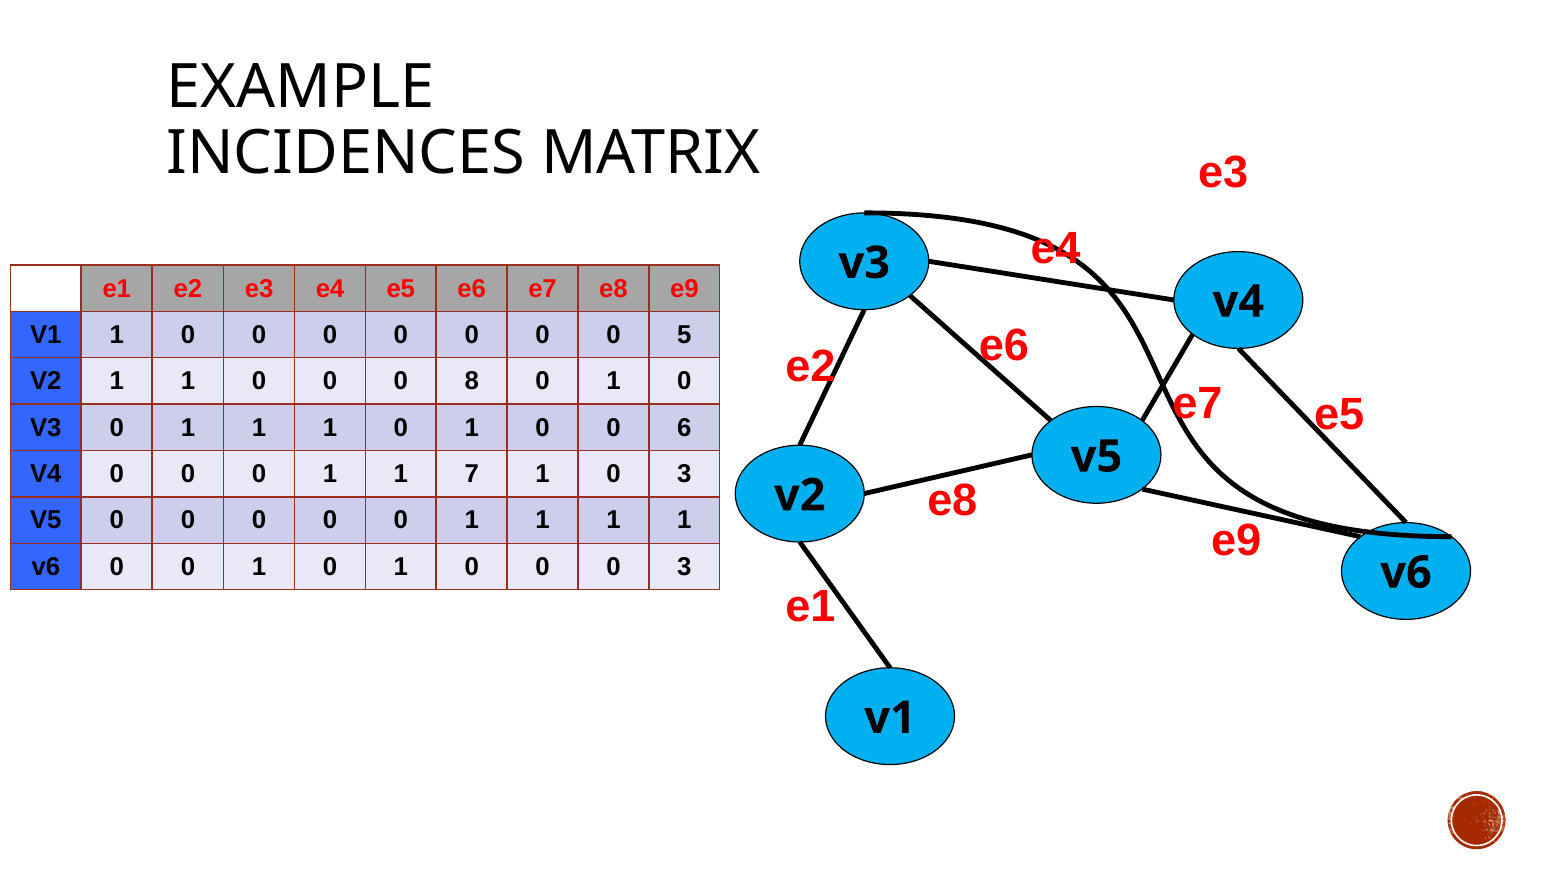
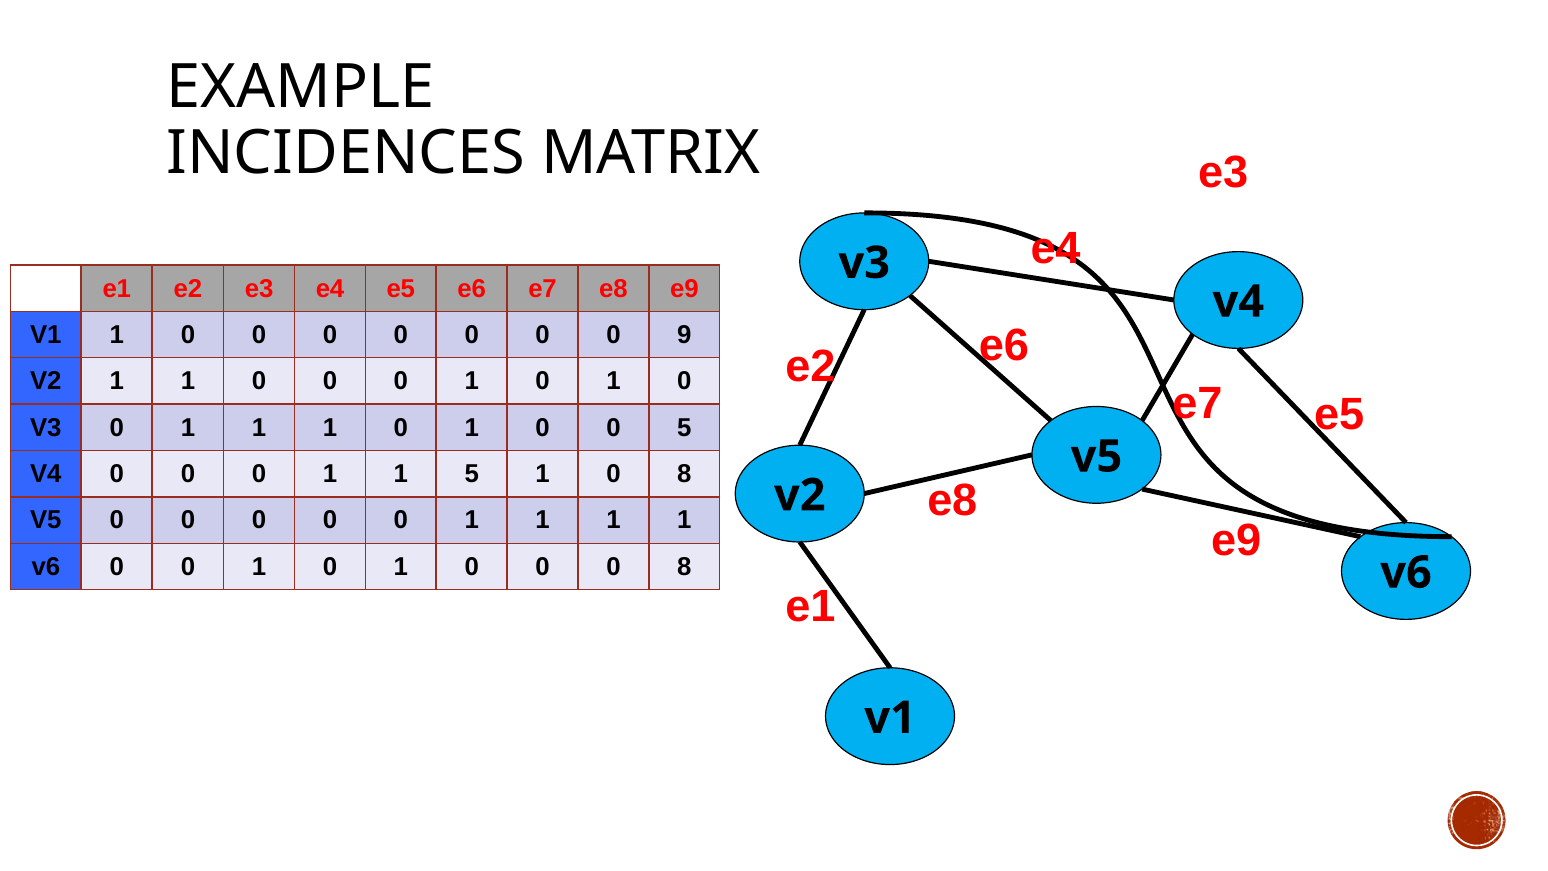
5: 5 -> 9 (684, 335)
8: 8 -> 1 (472, 381)
0 6: 6 -> 5 (684, 428)
1 7: 7 -> 5 (472, 474)
1 0 3: 3 -> 8 (684, 474)
0 0 3: 3 -> 8 (684, 567)
